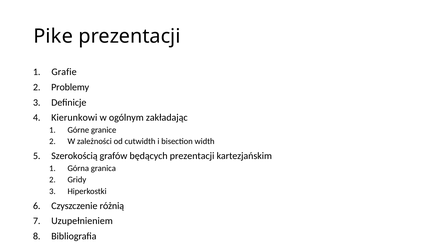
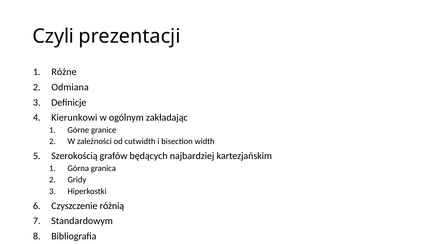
Pike: Pike -> Czyli (53, 36)
Grafie: Grafie -> Różne (64, 72)
Problemy: Problemy -> Odmiana (70, 87)
będących prezentacji: prezentacji -> najbardziej (192, 156)
Uzupełnieniem: Uzupełnieniem -> Standardowym (82, 221)
